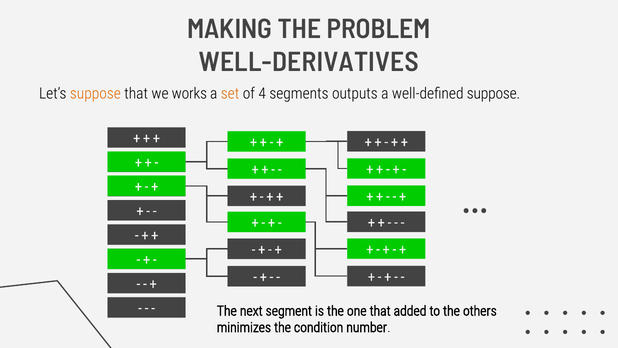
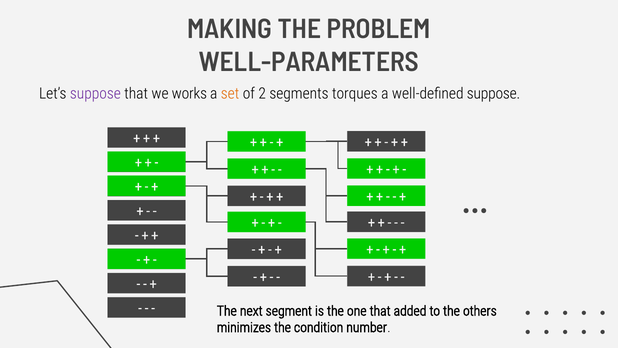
WELL-DERIVATIVES: WELL-DERIVATIVES -> WELL-PARAMETERS (309, 62)
suppose colour: orange -> purple (95, 93)
4: 4 -> 2 (262, 93)
outputs: outputs -> torques (355, 93)
